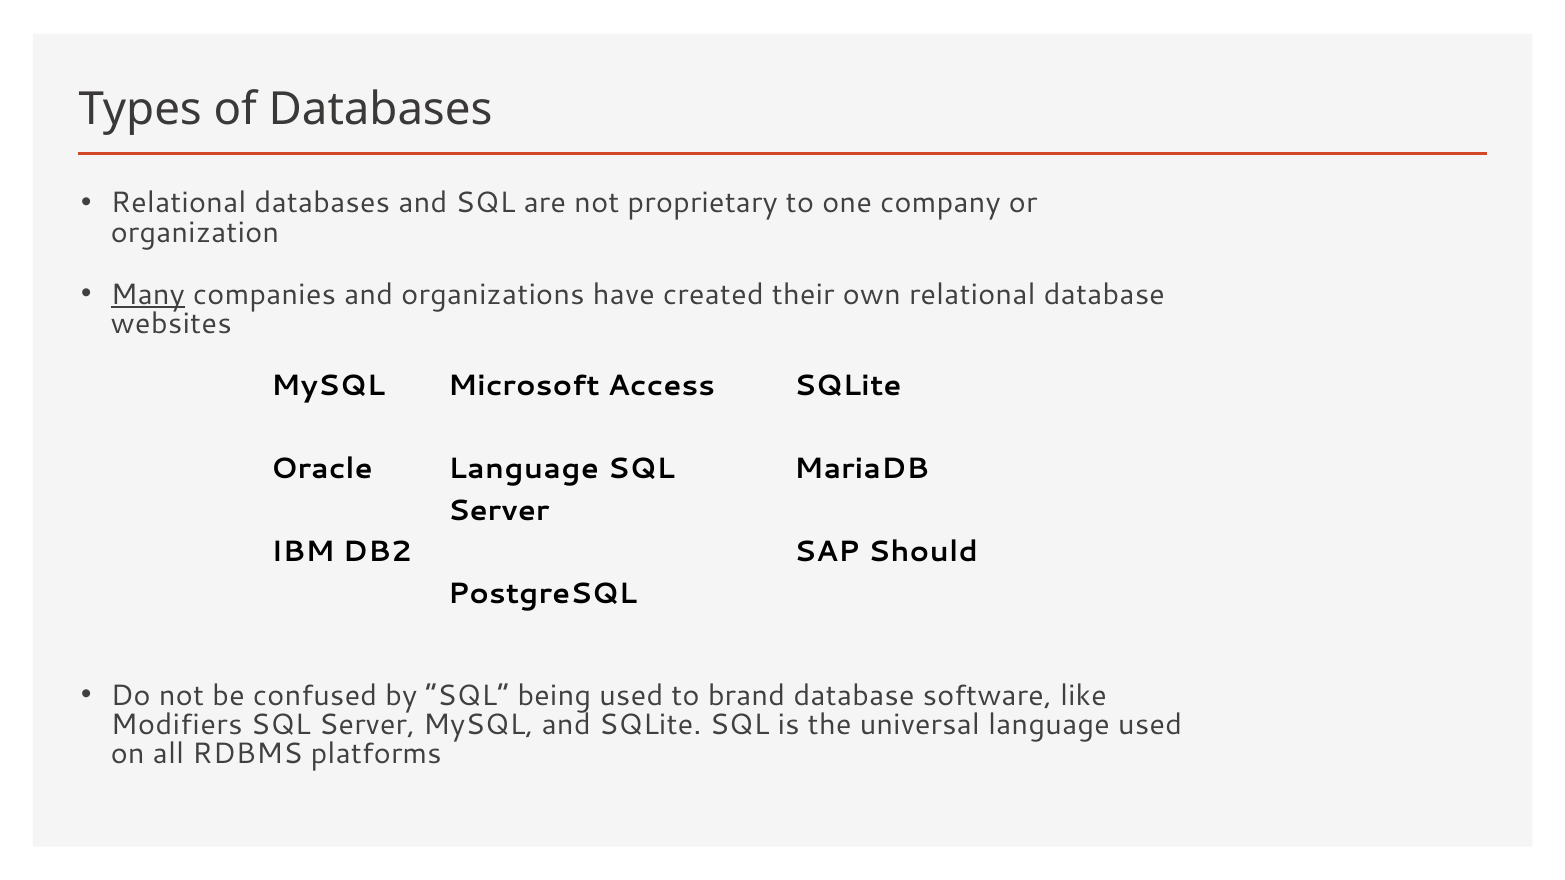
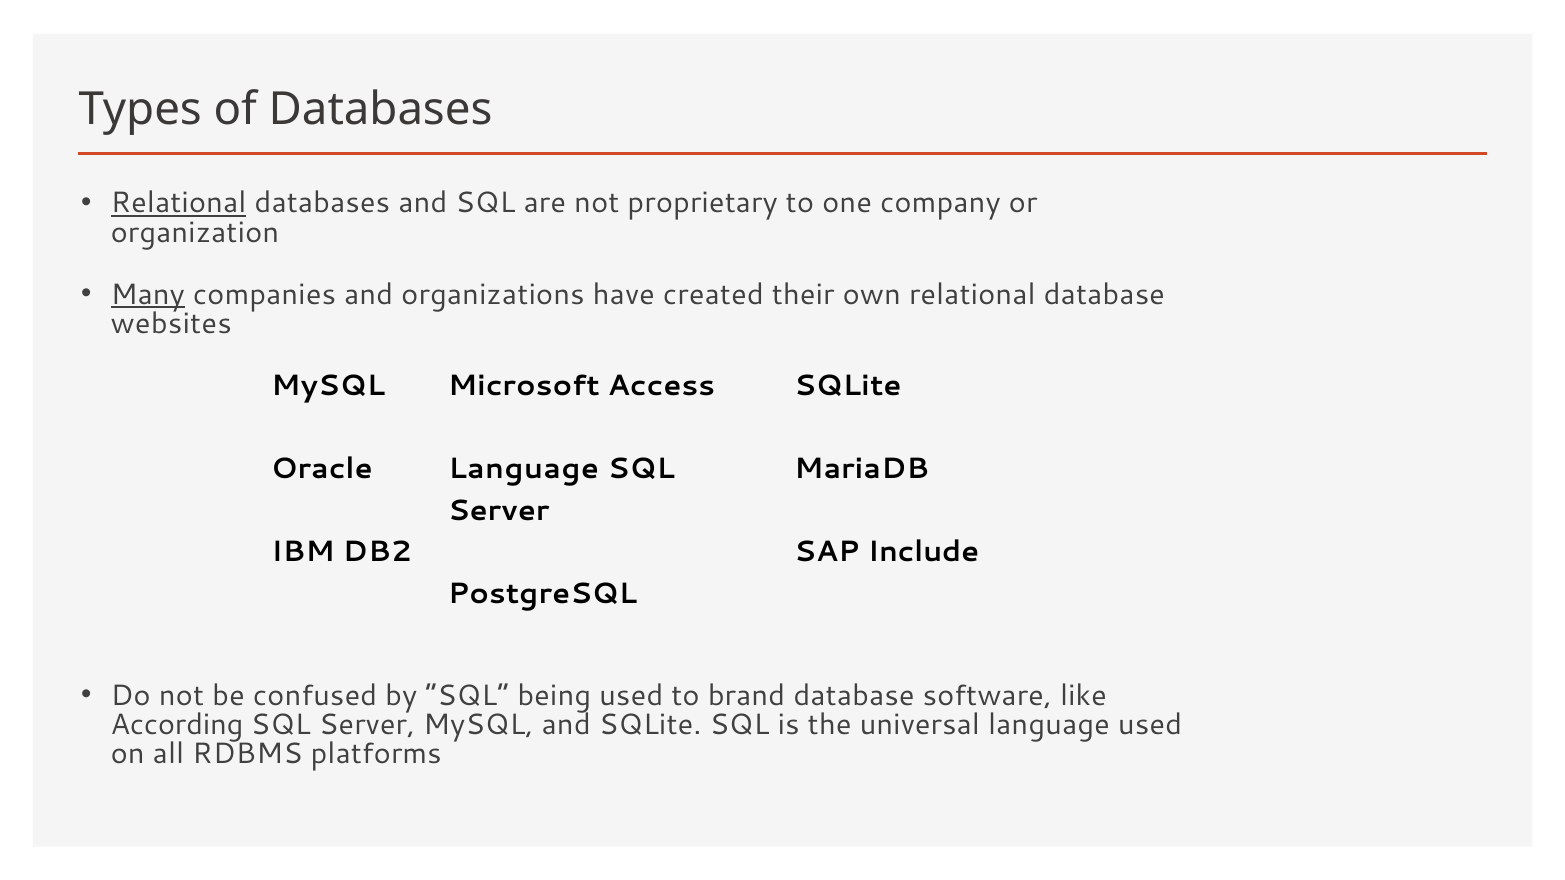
Relational underline: none -> present (178, 203)
Should: Should -> Include (923, 552)
Modifiers: Modifiers -> According (177, 725)
